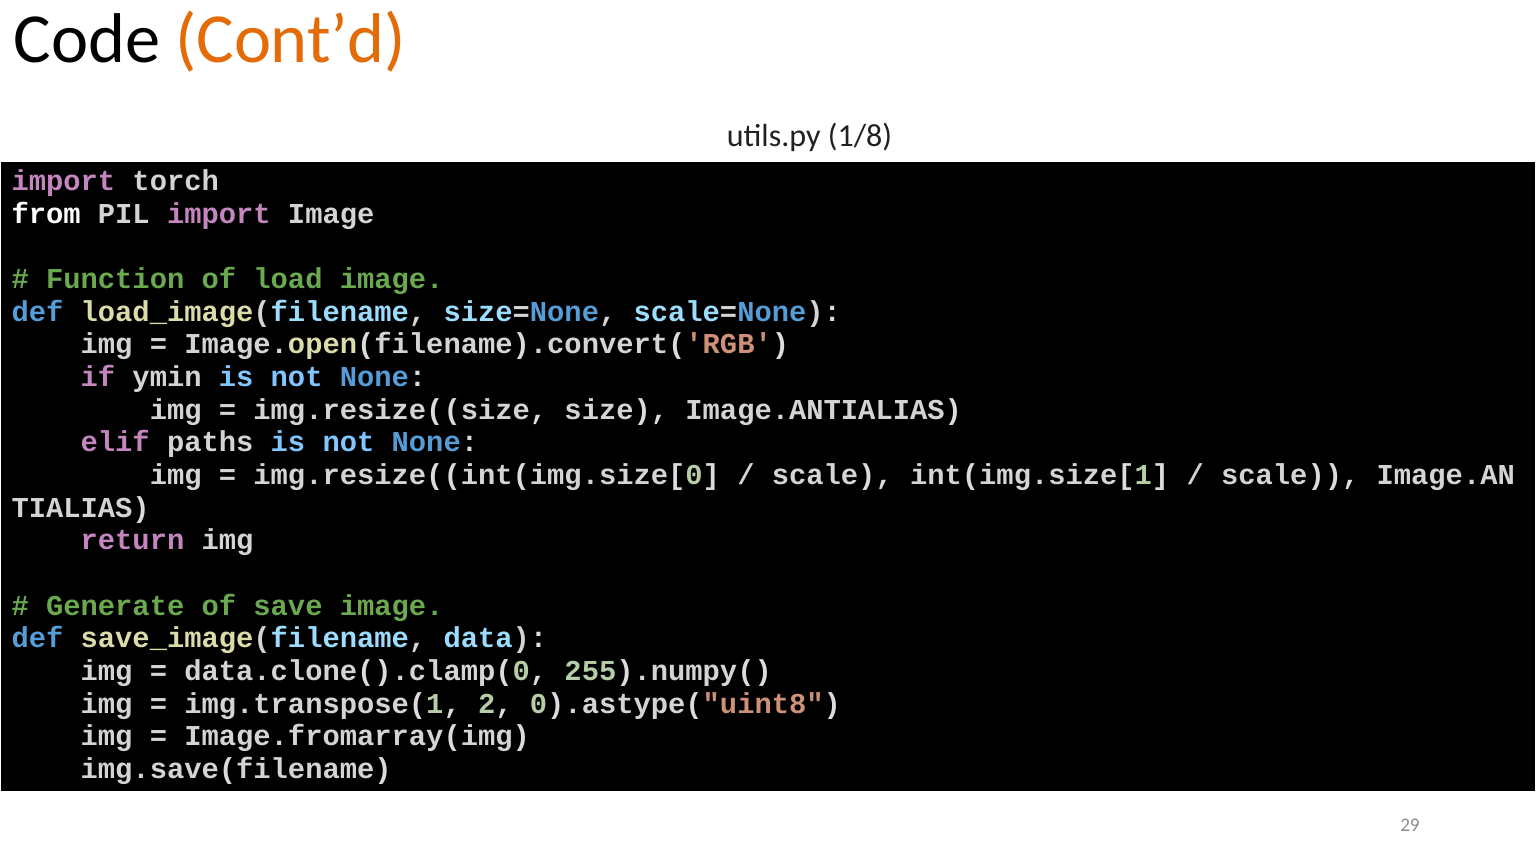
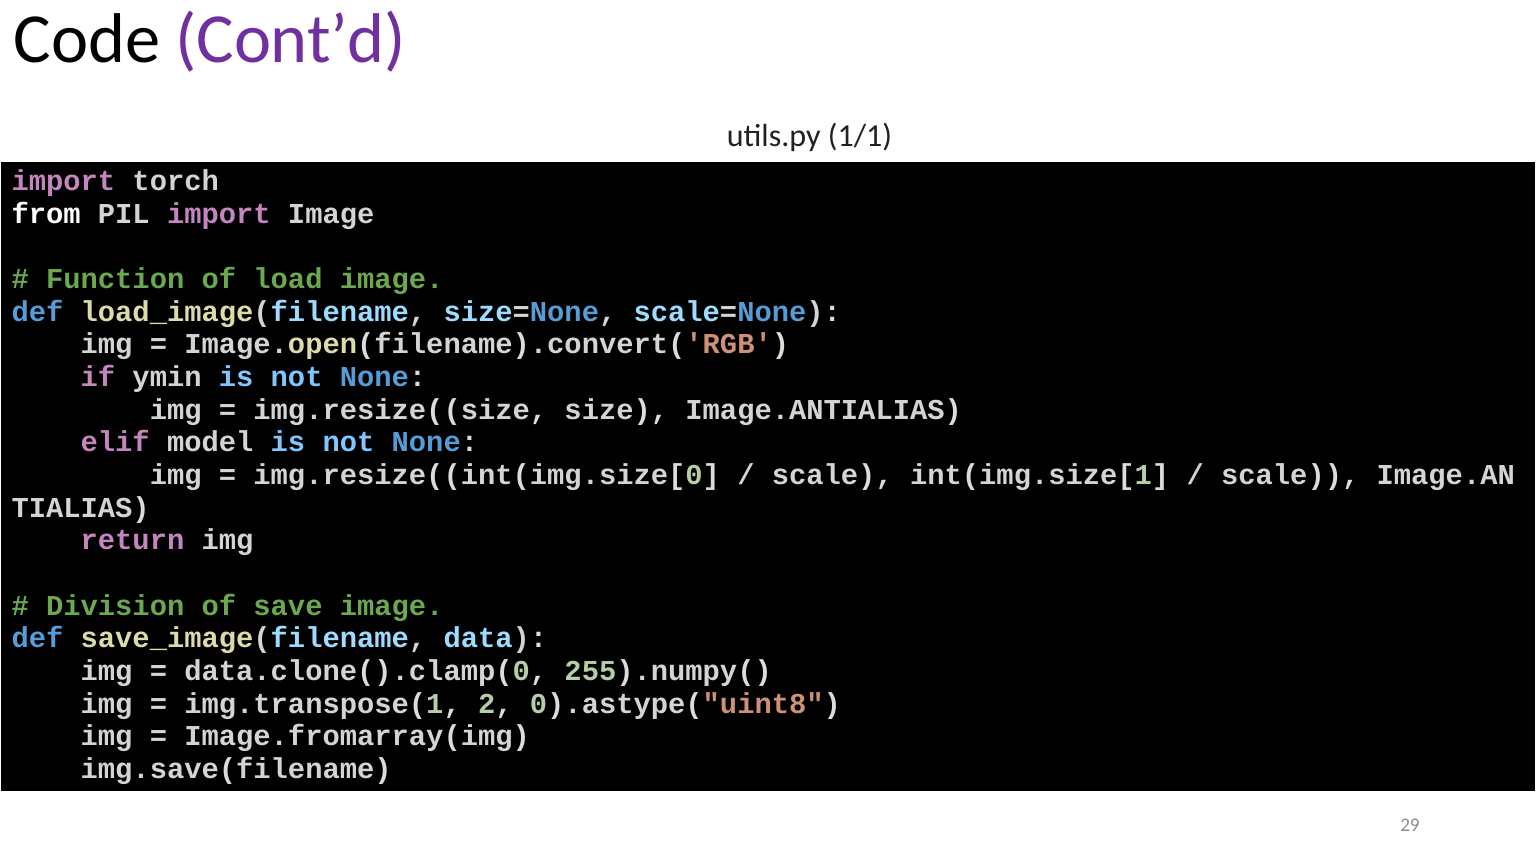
Cont’d colour: orange -> purple (291, 40)
1/8: 1/8 -> 1/1 (860, 136)
paths: paths -> model (210, 442)
Generate: Generate -> Division (115, 606)
